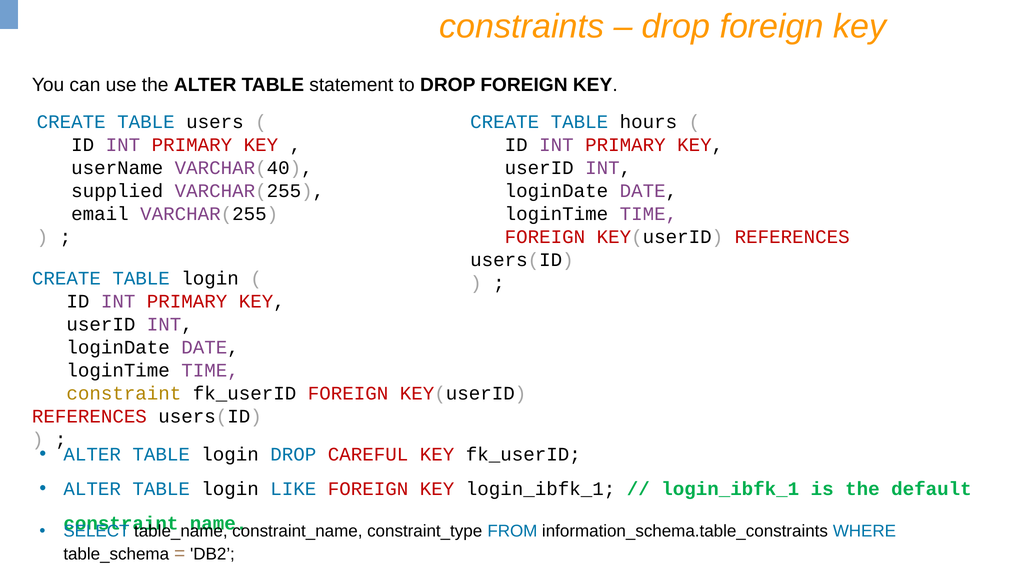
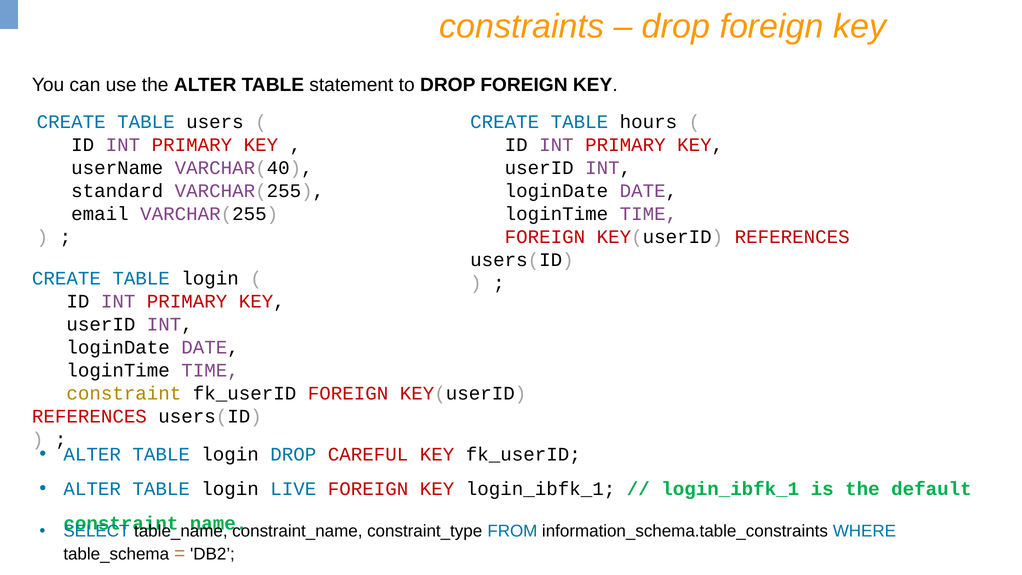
supplied: supplied -> standard (117, 191)
LIKE: LIKE -> LIVE (293, 489)
